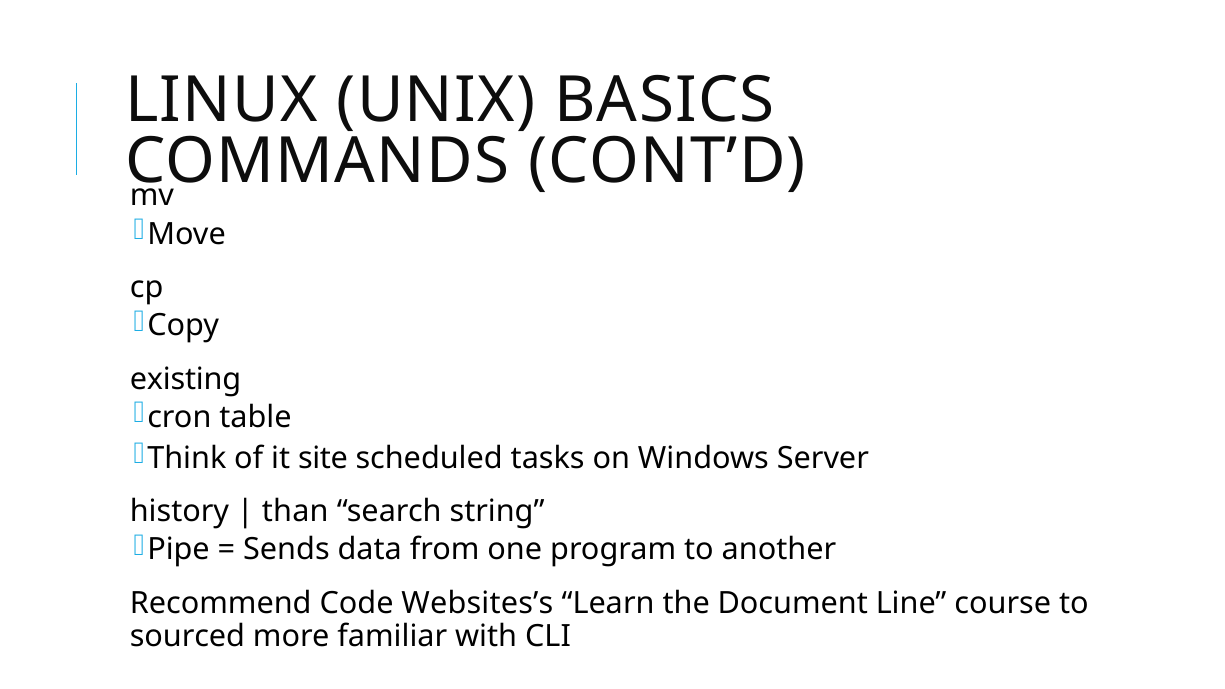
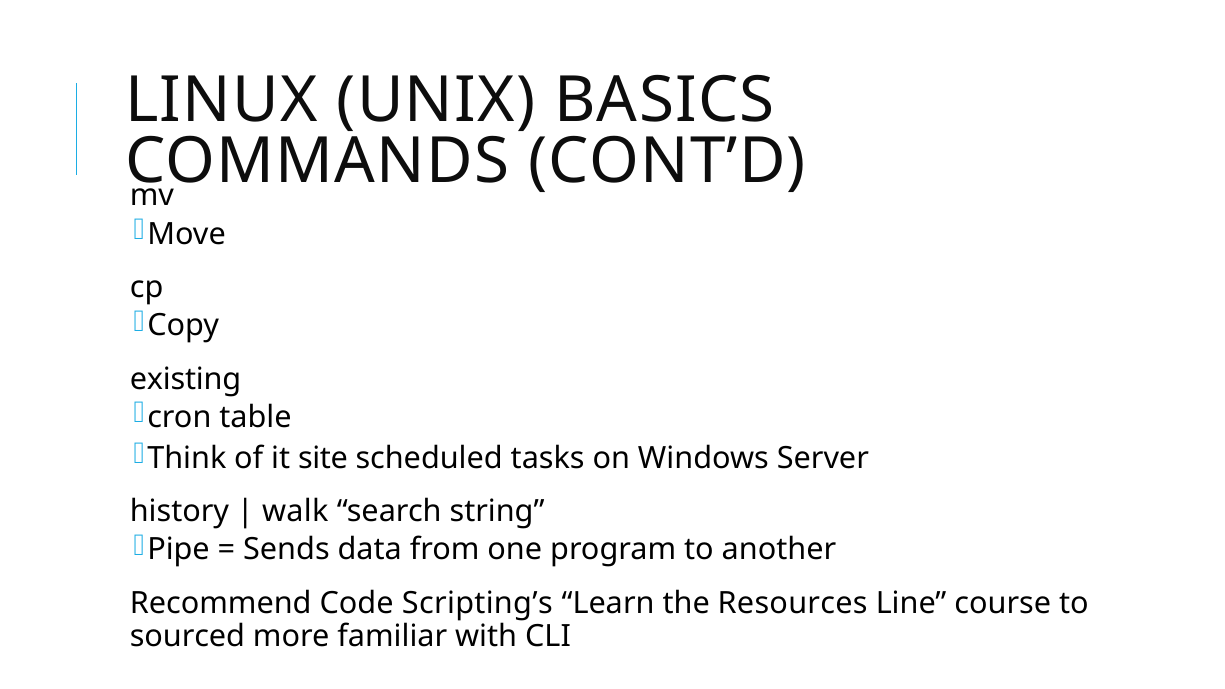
than: than -> walk (295, 512)
Websites’s: Websites’s -> Scripting’s (477, 603)
Document: Document -> Resources (793, 603)
